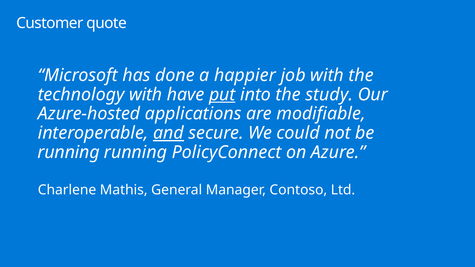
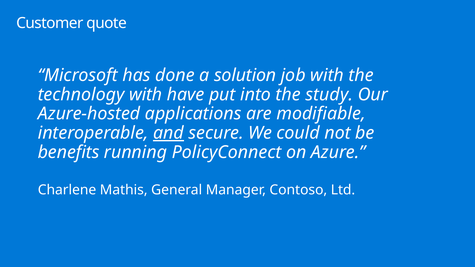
happier: happier -> solution (245, 75)
put underline: present -> none (222, 95)
running: running -> benefits (69, 152)
